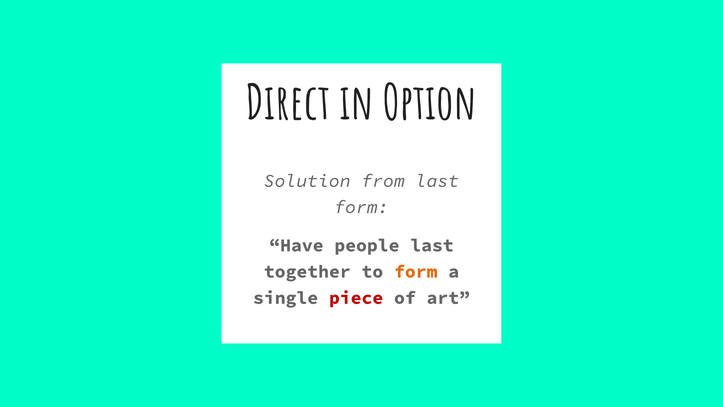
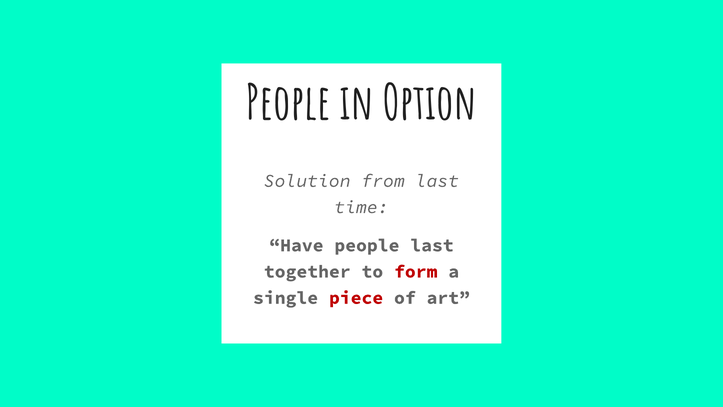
Direct: Direct -> People (288, 104)
form: form -> time (361, 207)
form colour: orange -> red (416, 271)
